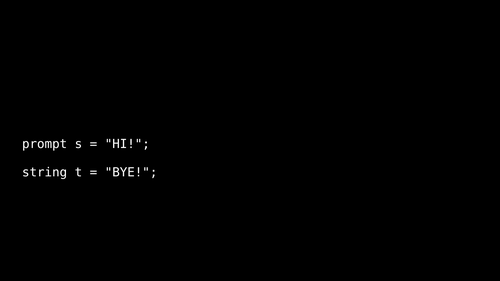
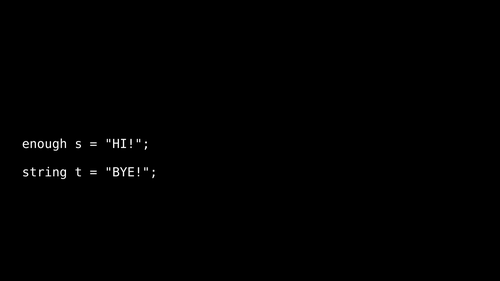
prompt: prompt -> enough (45, 144)
